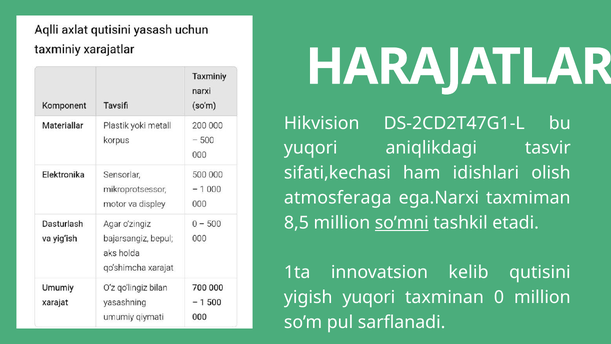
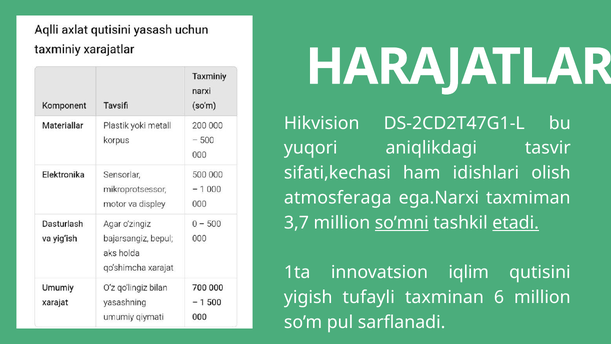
8,5: 8,5 -> 3,7 (296, 223)
etadi underline: none -> present (516, 223)
kelib: kelib -> iqlim (469, 272)
yigish yuqori: yuqori -> tufayli (369, 297)
0: 0 -> 6 (499, 297)
